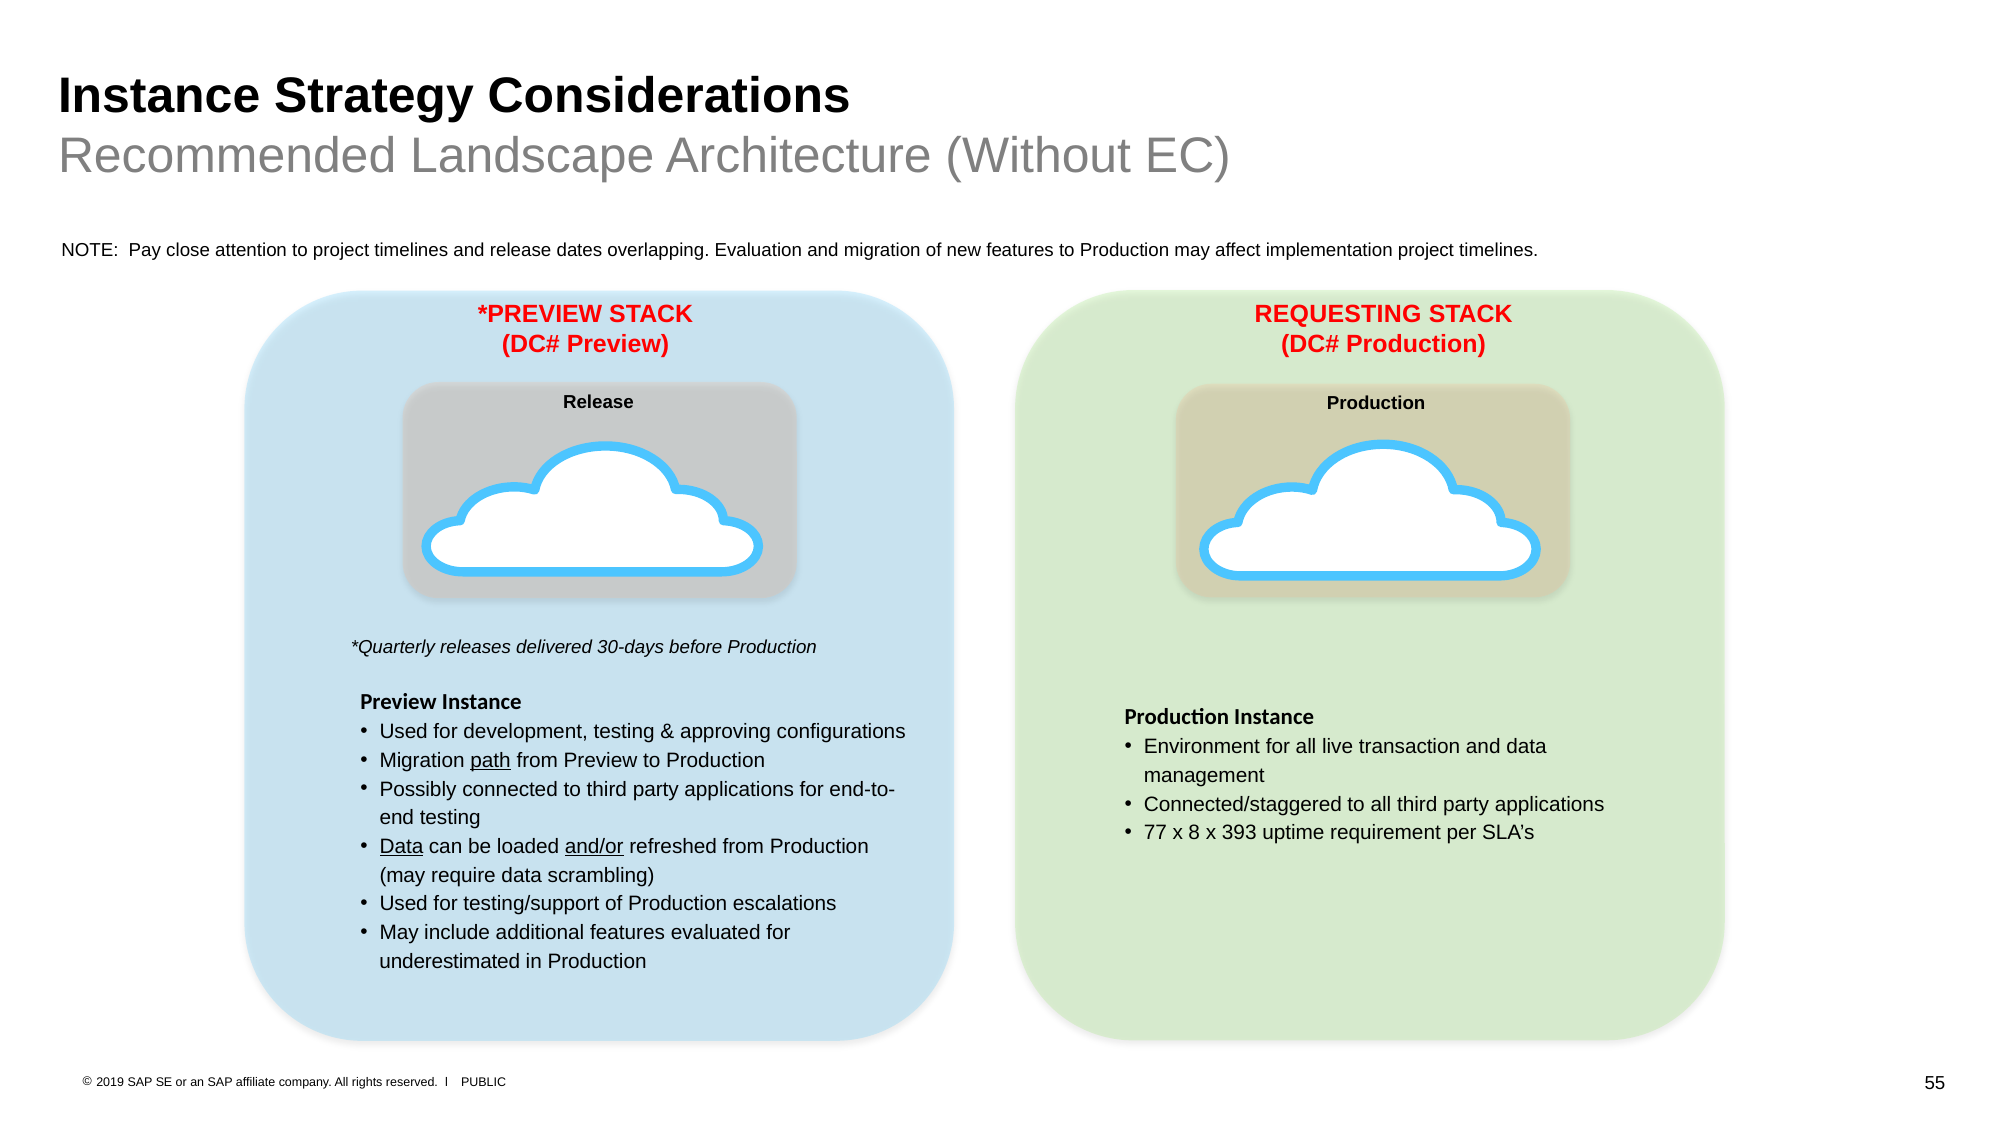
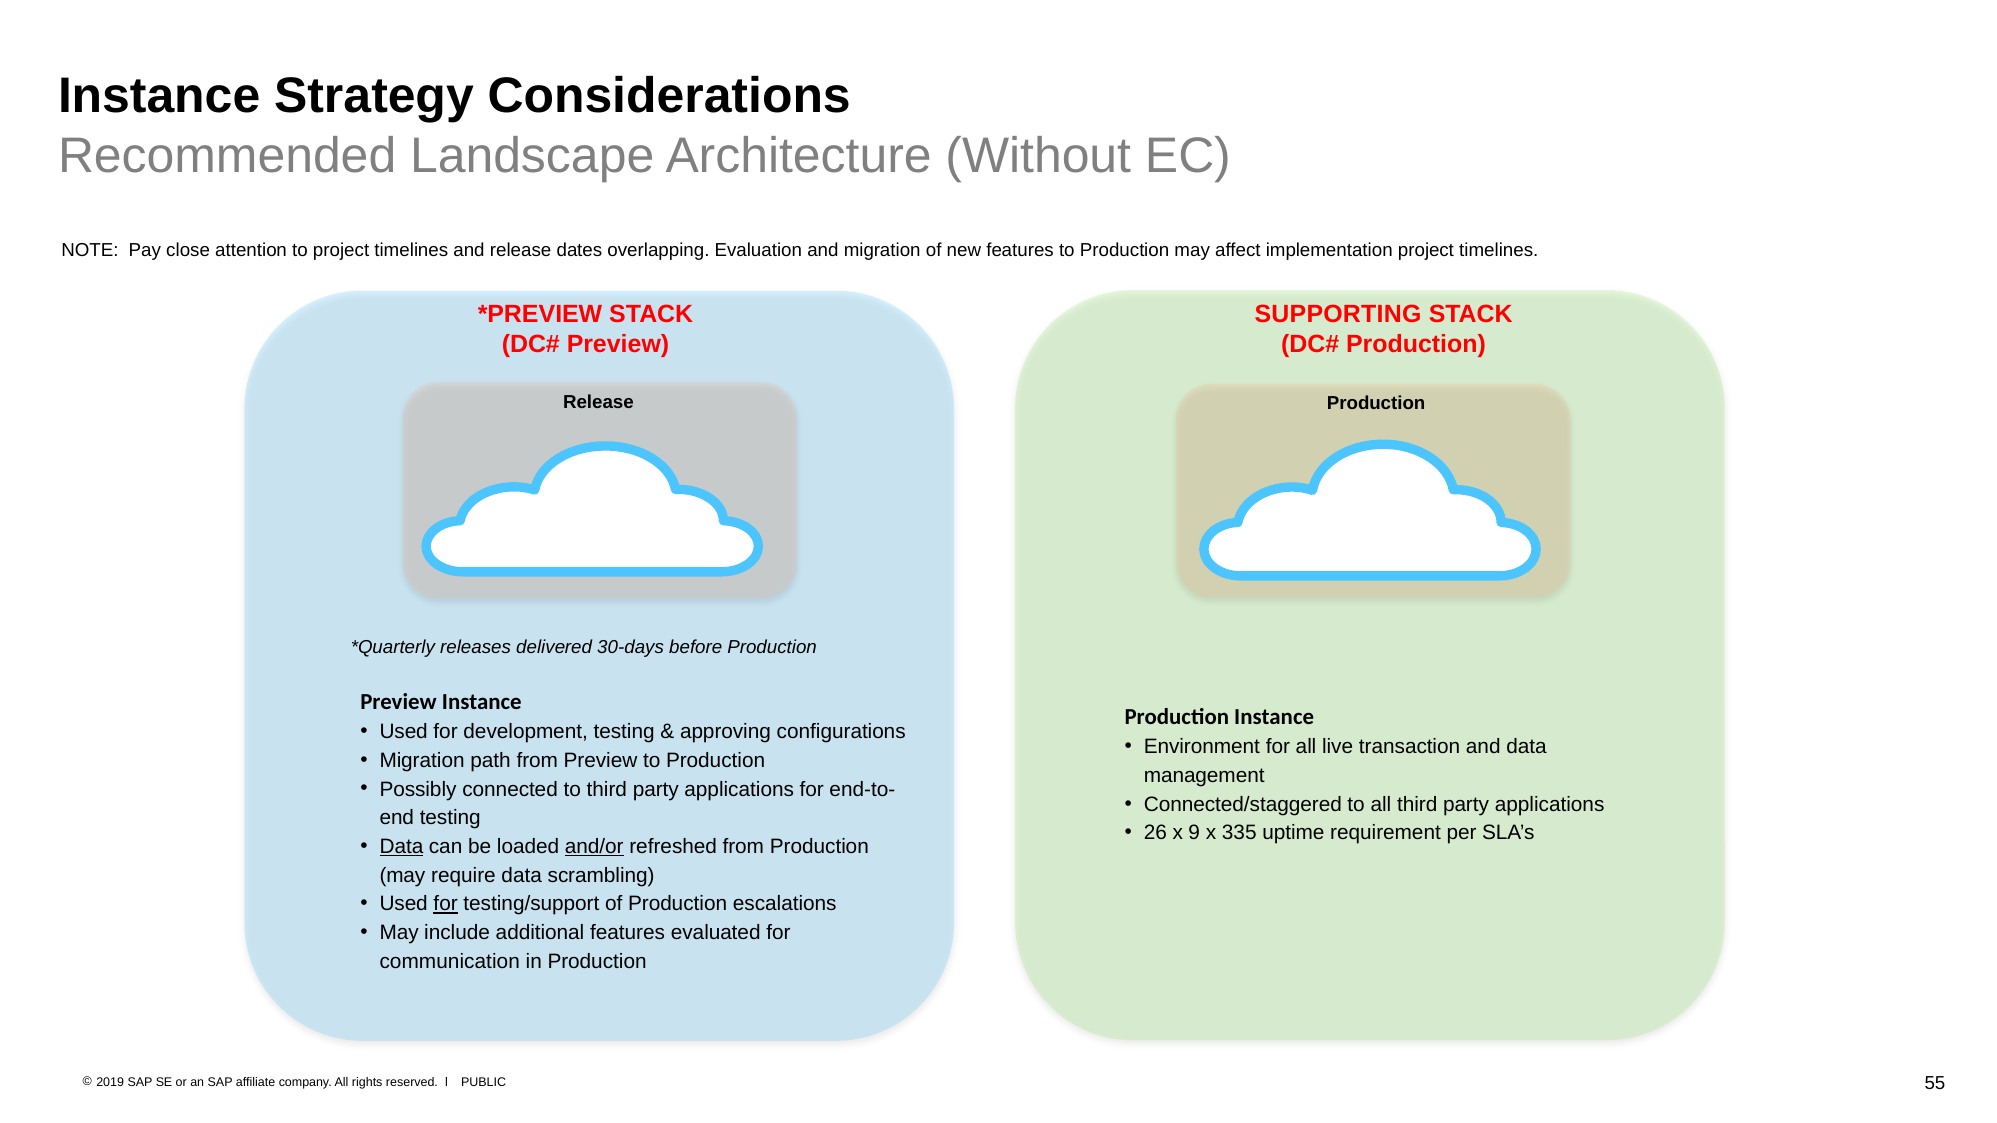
REQUESTING: REQUESTING -> SUPPORTING (1338, 314)
path underline: present -> none (491, 761)
77: 77 -> 26 (1155, 833)
8: 8 -> 9 (1194, 833)
393: 393 -> 335 (1239, 833)
for underline: none -> present (446, 904)
underestimated: underestimated -> communication (450, 961)
